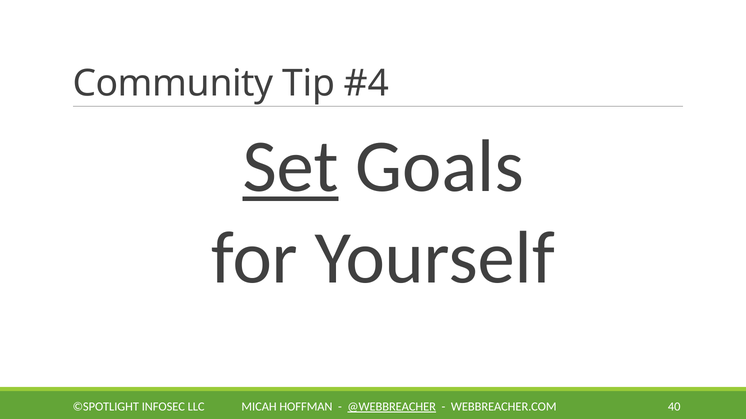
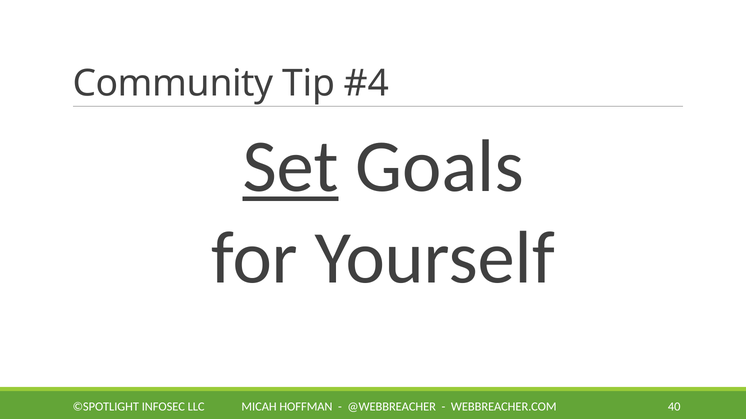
@WEBBREACHER underline: present -> none (392, 407)
